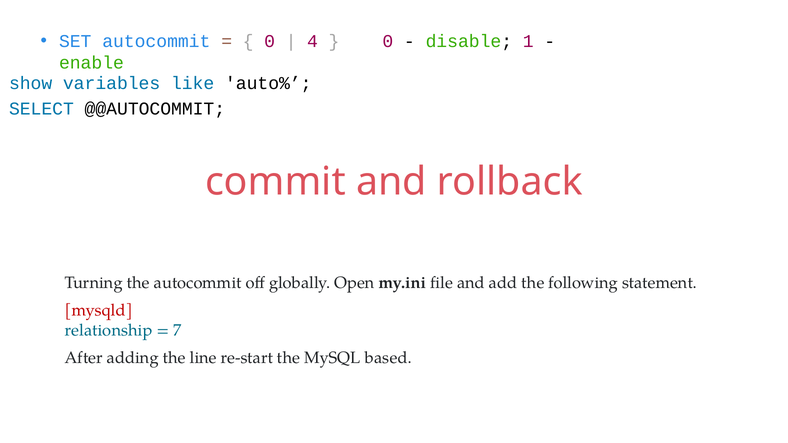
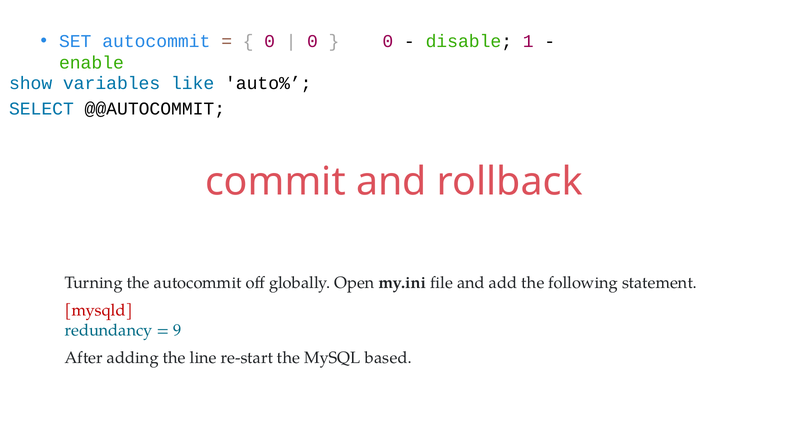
4: 4 -> 0 (313, 41)
relationship: relationship -> redundancy (109, 330)
7: 7 -> 9 (177, 330)
